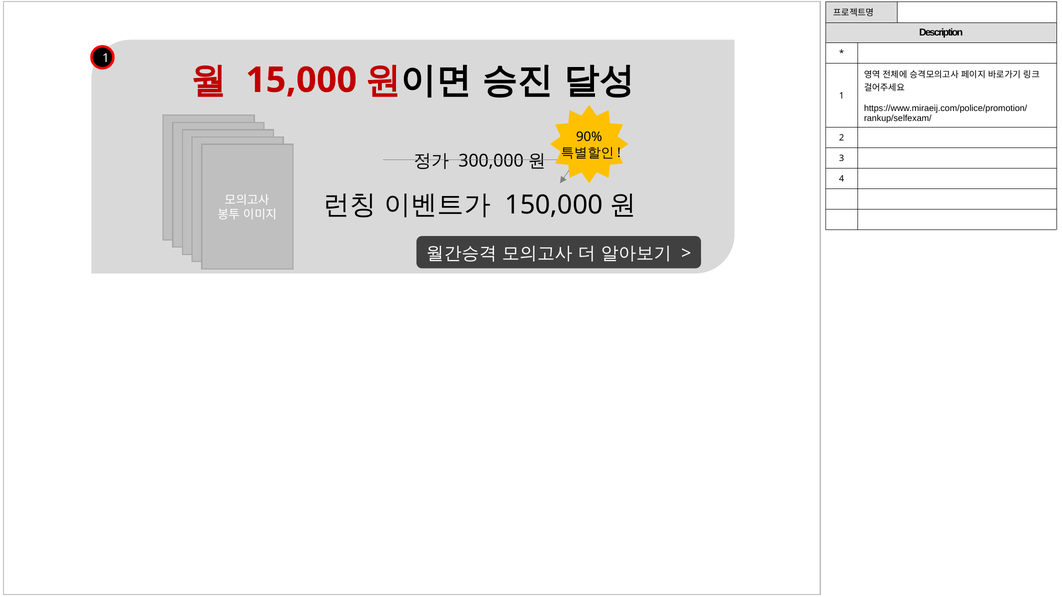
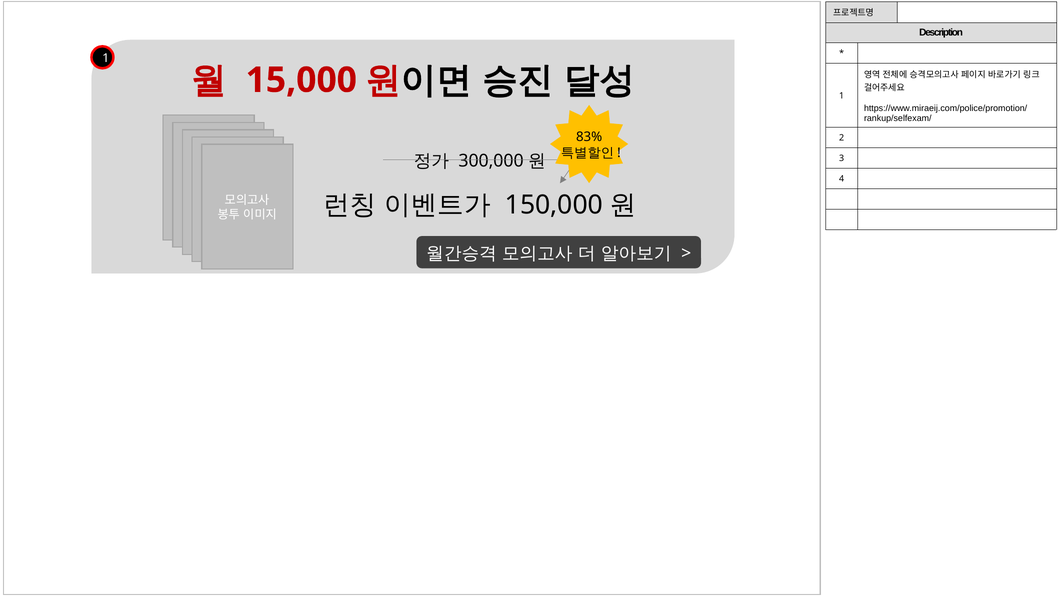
90%: 90% -> 83% (589, 137)
